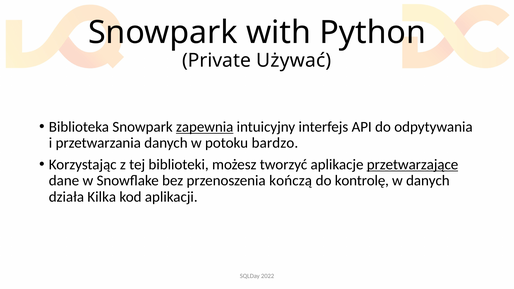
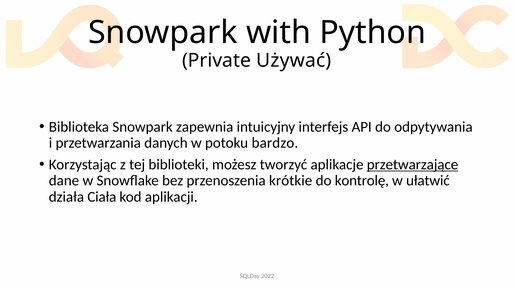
zapewnia underline: present -> none (205, 127)
kończą: kończą -> krótkie (291, 181)
w danych: danych -> ułatwić (428, 181)
Kilka: Kilka -> Ciała (102, 197)
